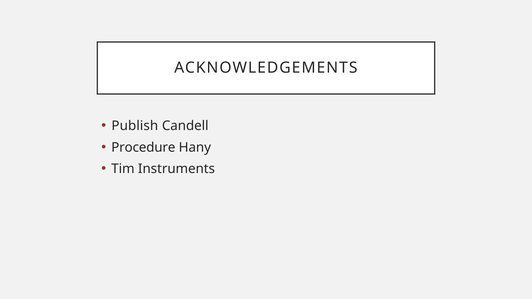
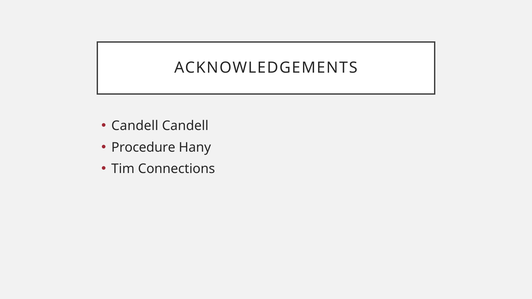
Publish: Publish -> Candell (135, 126)
Instruments: Instruments -> Connections (177, 169)
